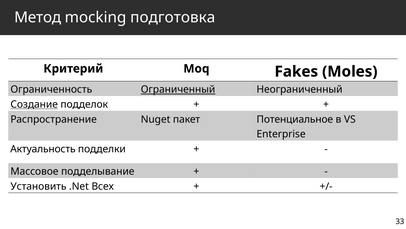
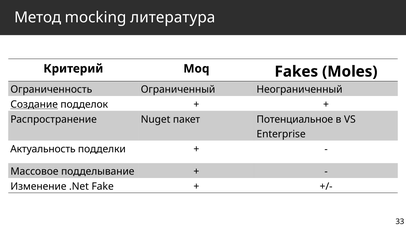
подготовка: подготовка -> литература (173, 17)
Ограниченный underline: present -> none (178, 89)
Установить: Установить -> Изменение (38, 186)
Всех: Всех -> Fake (103, 186)
